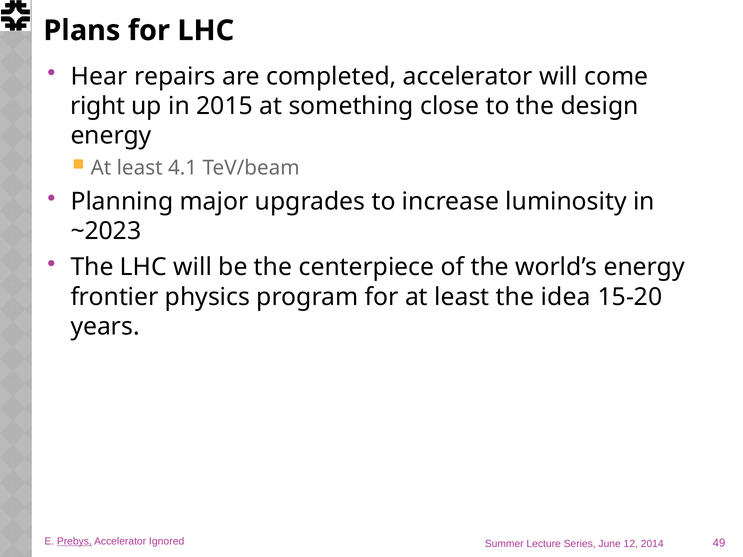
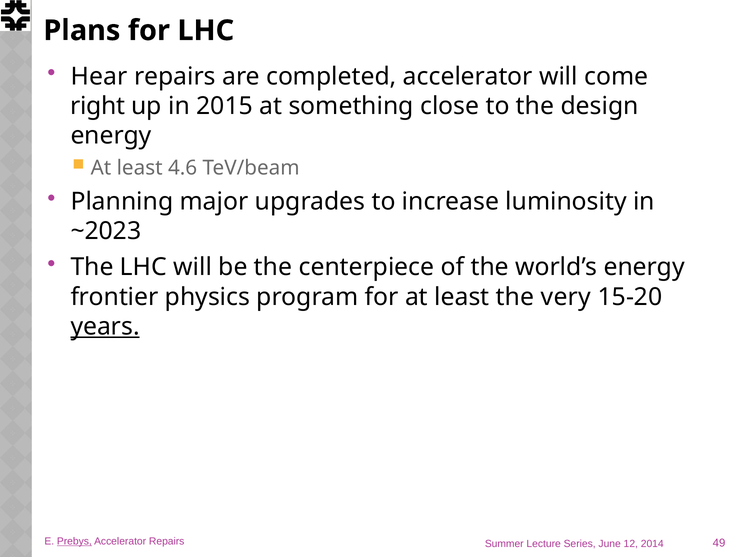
4.1: 4.1 -> 4.6 (183, 168)
idea: idea -> very (566, 297)
years underline: none -> present (105, 327)
Accelerator Ignored: Ignored -> Repairs (167, 541)
